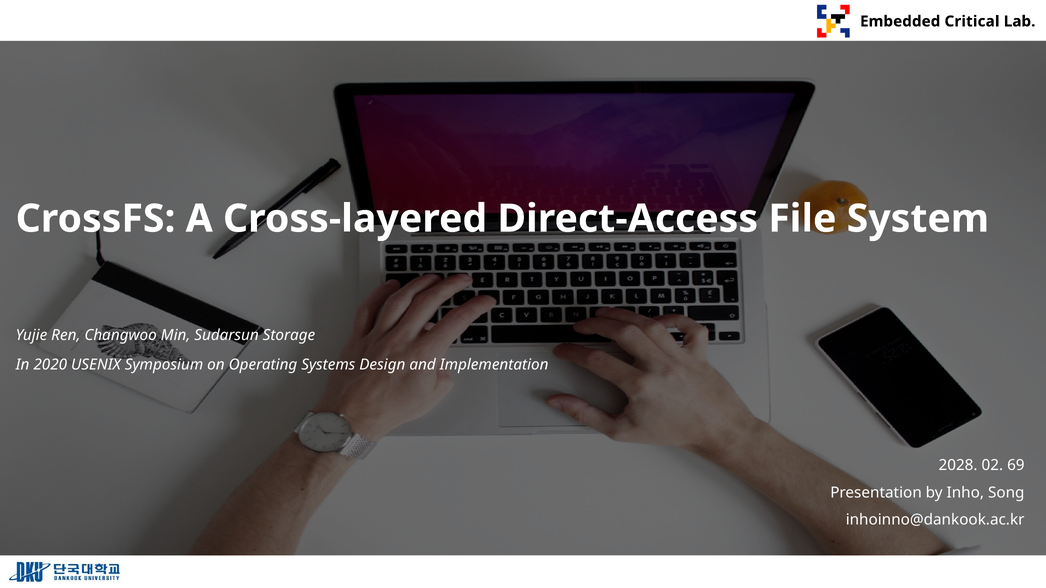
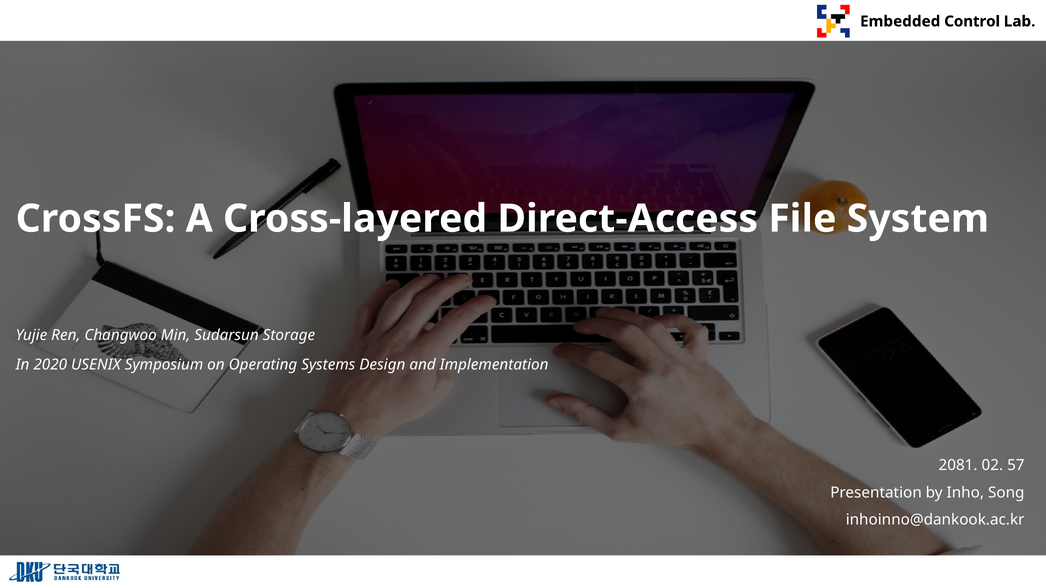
Critical: Critical -> Control (972, 21)
2028: 2028 -> 2081 (958, 465)
69: 69 -> 57 (1016, 465)
